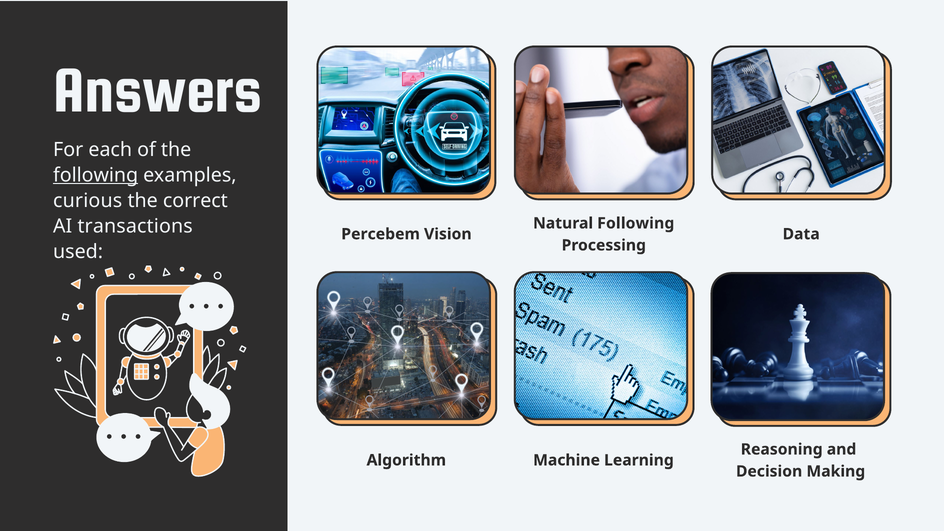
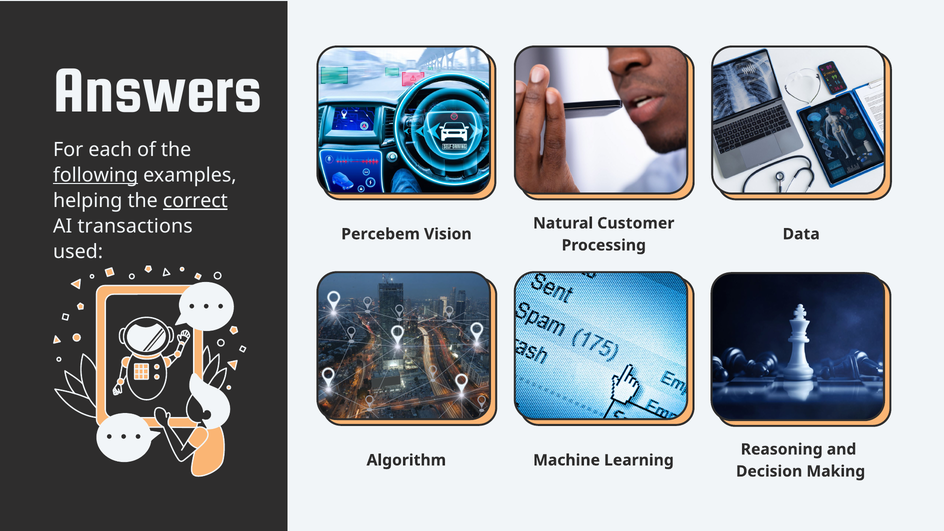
curious: curious -> helping (88, 201)
correct underline: none -> present (195, 201)
Natural Following: Following -> Customer (636, 223)
